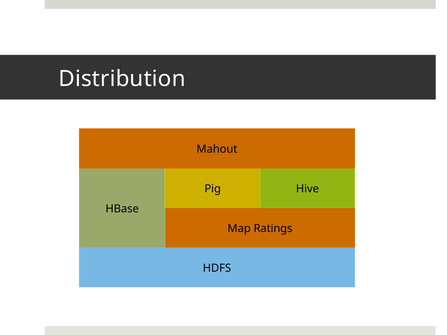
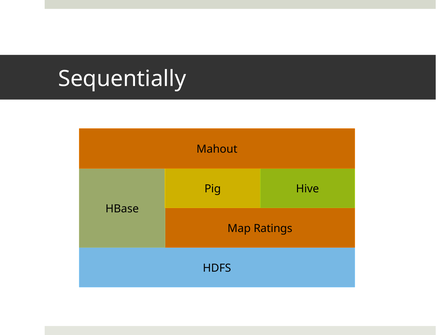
Distribution: Distribution -> Sequentially (122, 79)
